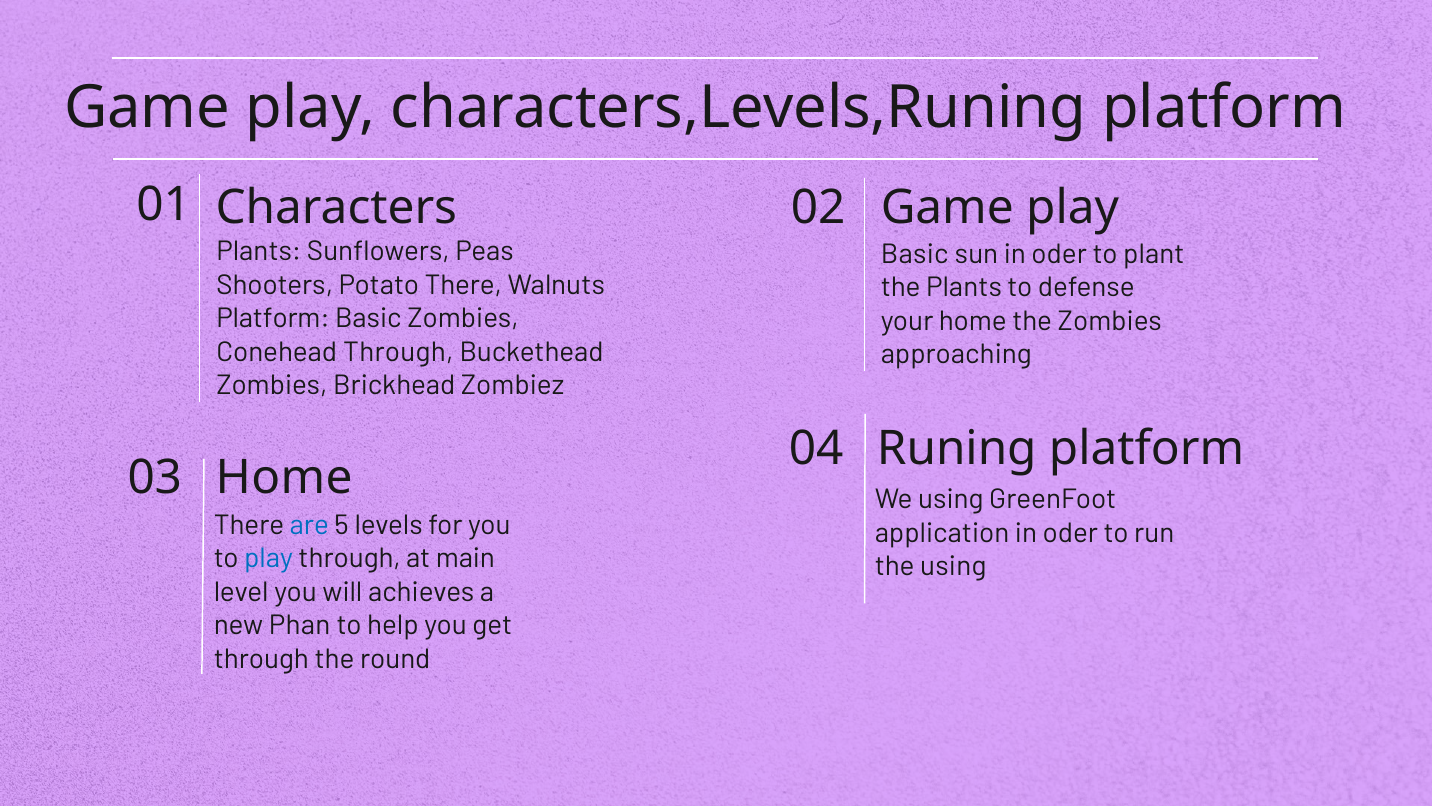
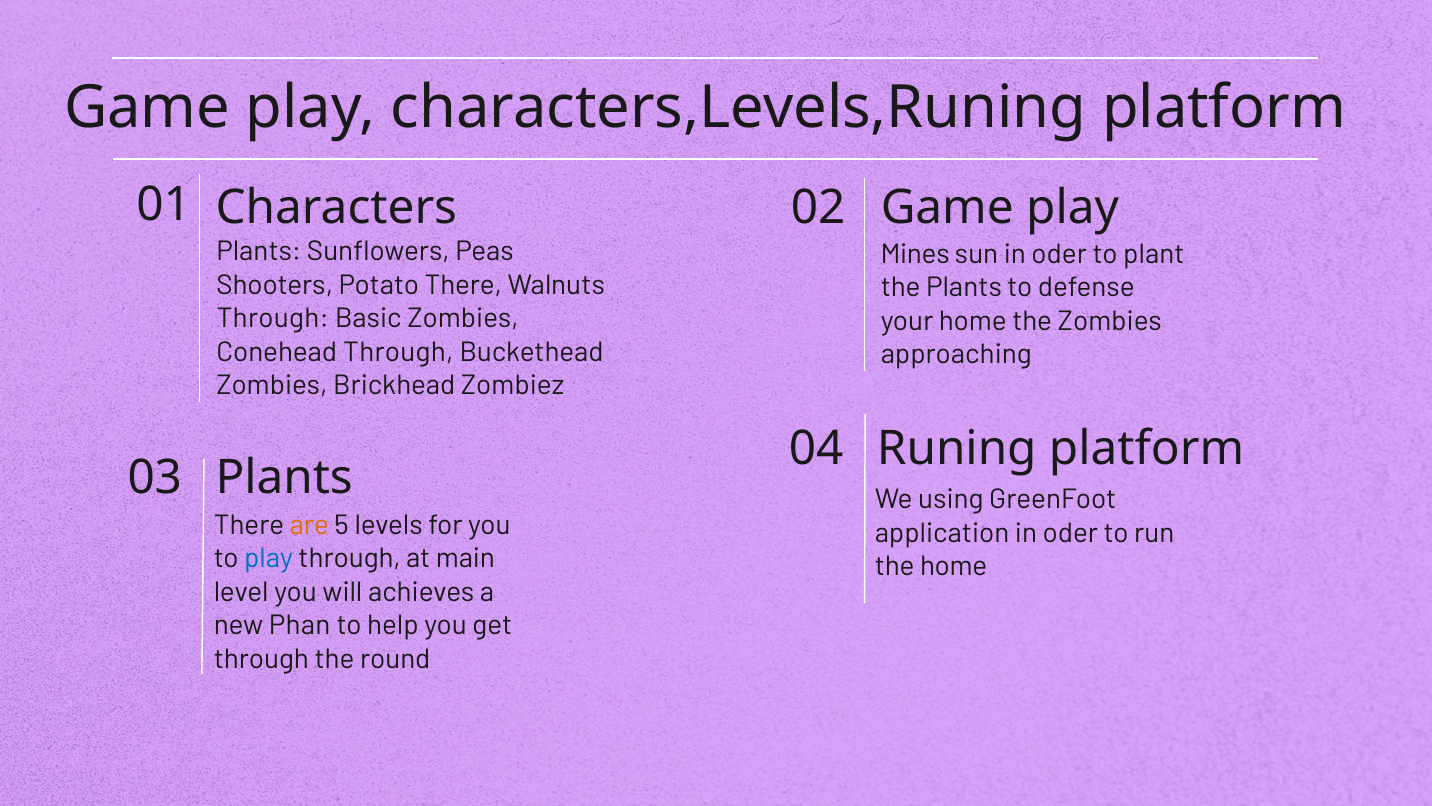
Basic: Basic -> Mines (915, 254)
Platform: Platform -> Through (273, 318)
Home: Home -> Plants (284, 478)
are colour: blue -> orange (309, 525)
the using: using -> home (954, 566)
